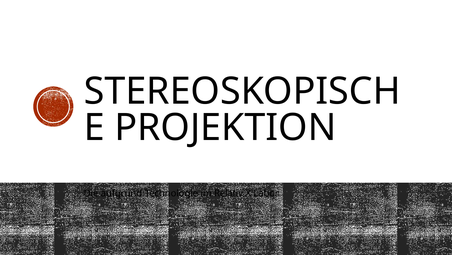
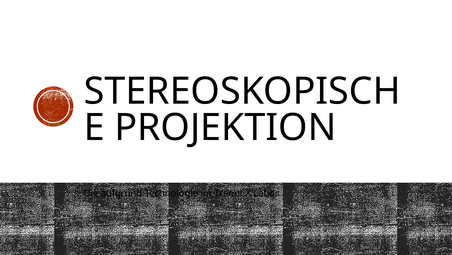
Relativ: Relativ -> Trennt (229, 193)
